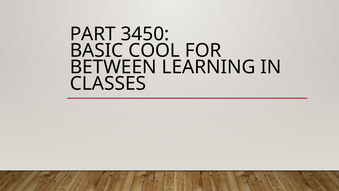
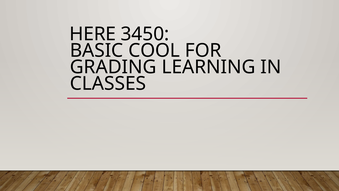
PART: PART -> HERE (93, 34)
BETWEEN: BETWEEN -> GRADING (113, 67)
